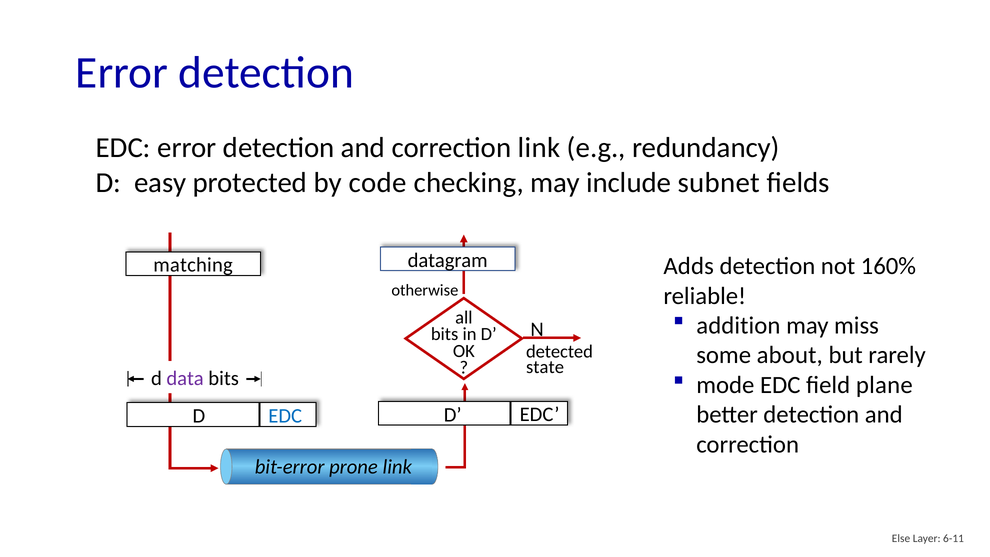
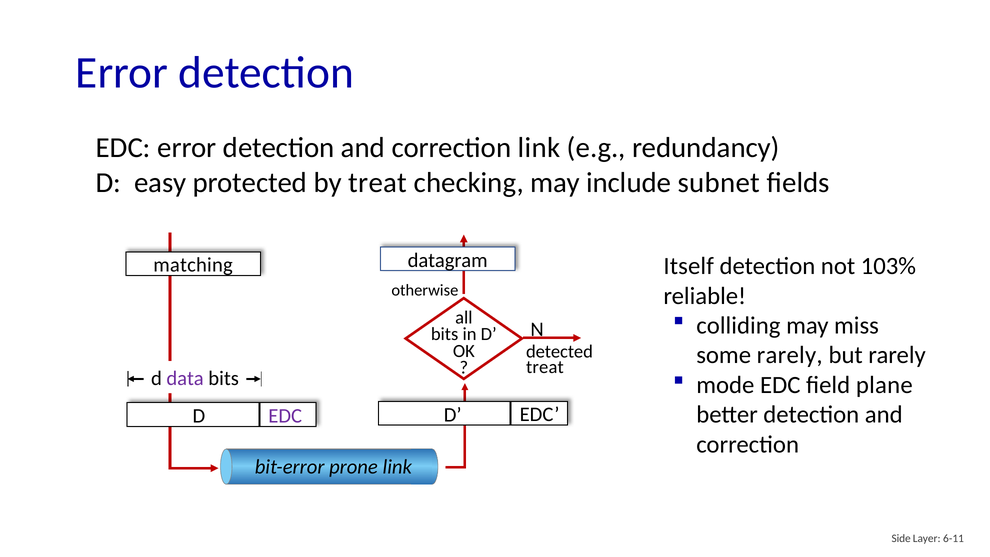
by code: code -> treat (378, 183)
Adds: Adds -> Itself (689, 266)
160%: 160% -> 103% (888, 266)
addition: addition -> colliding (738, 325)
some about: about -> rarely (790, 355)
state: state -> treat (545, 367)
EDC colour: blue -> purple (285, 416)
Else: Else -> Side (901, 539)
